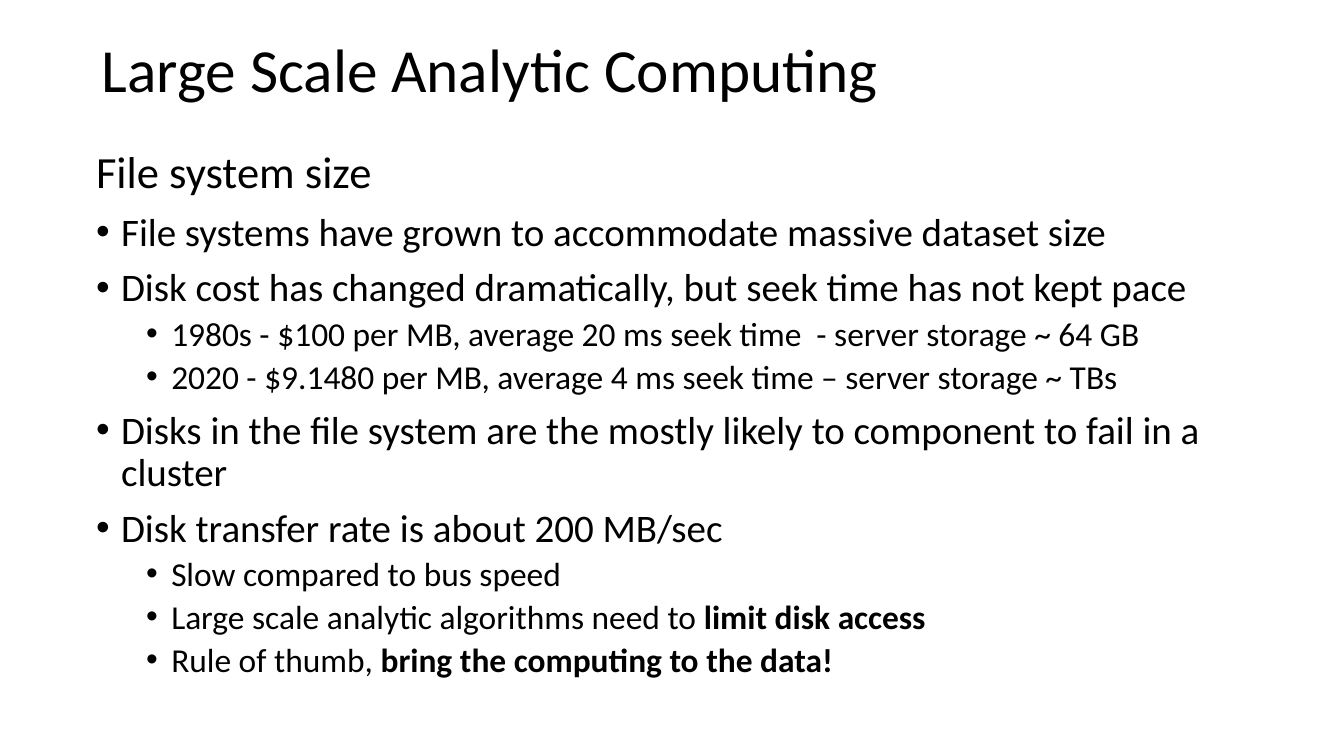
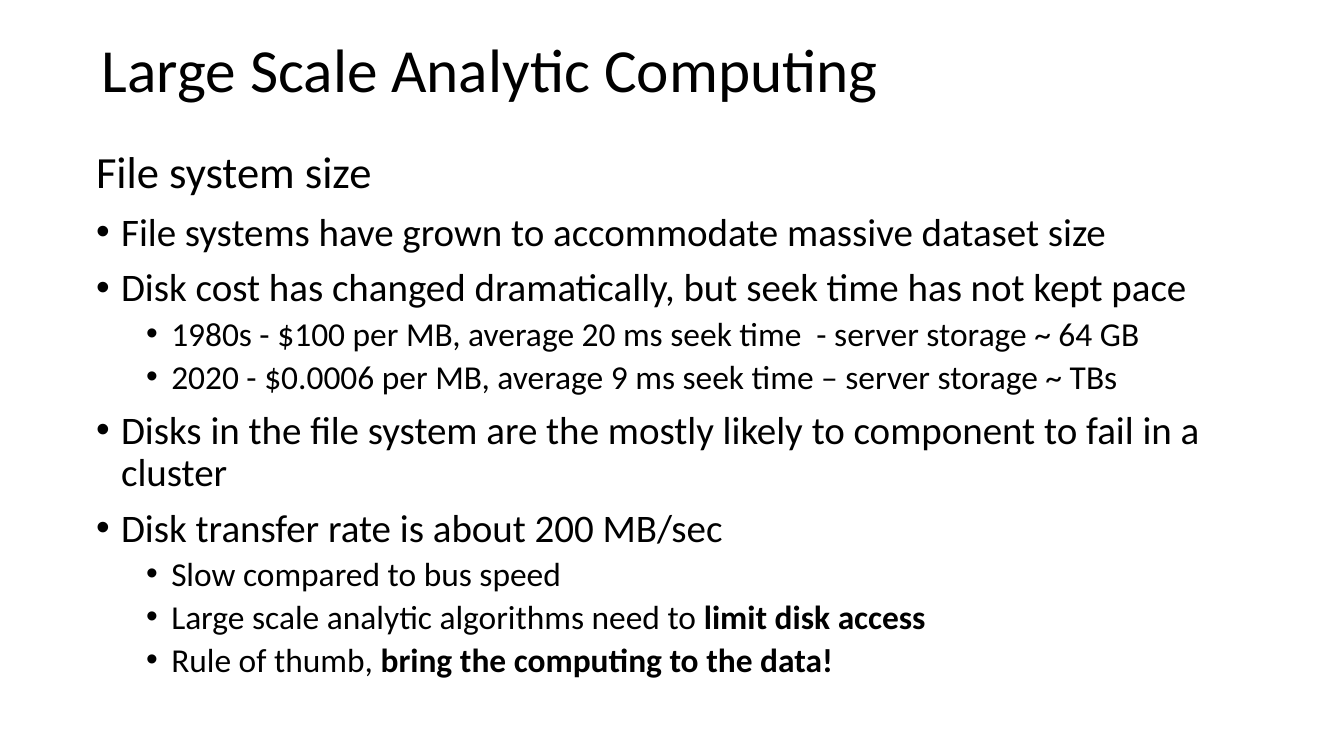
$9.1480: $9.1480 -> $0.0006 (319, 378)
4: 4 -> 9 (619, 378)
